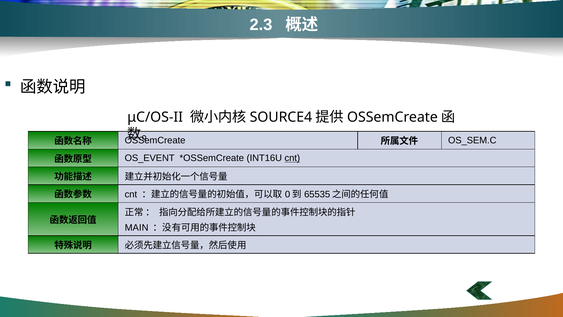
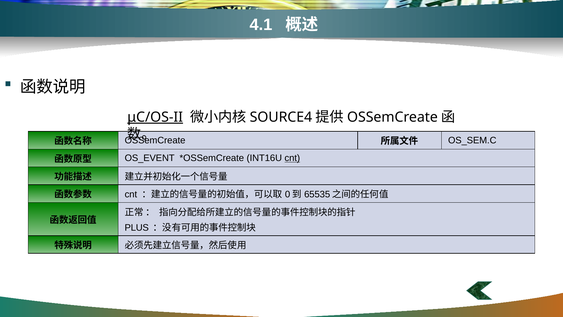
2.3: 2.3 -> 4.1 (261, 25)
μC/OS-II underline: none -> present (155, 117)
MAIN: MAIN -> PLUS (137, 227)
